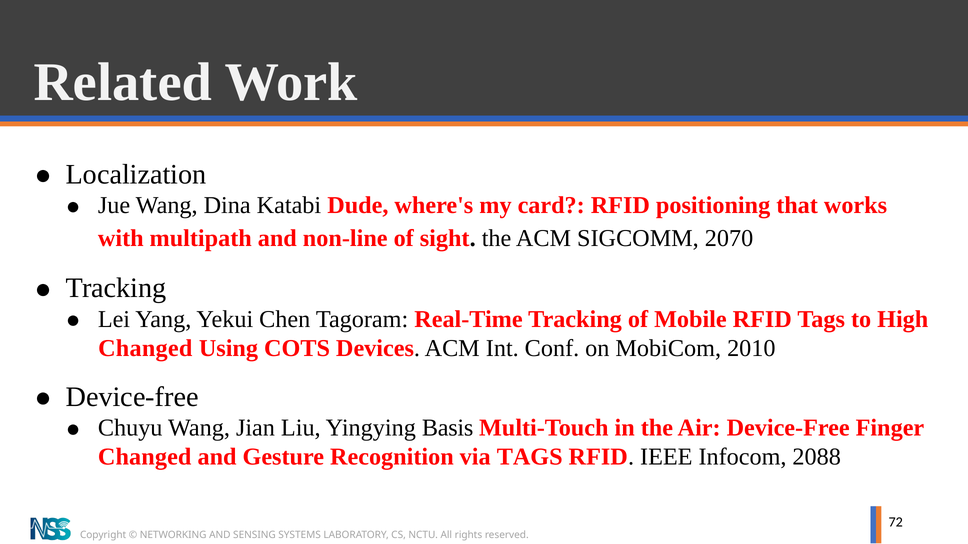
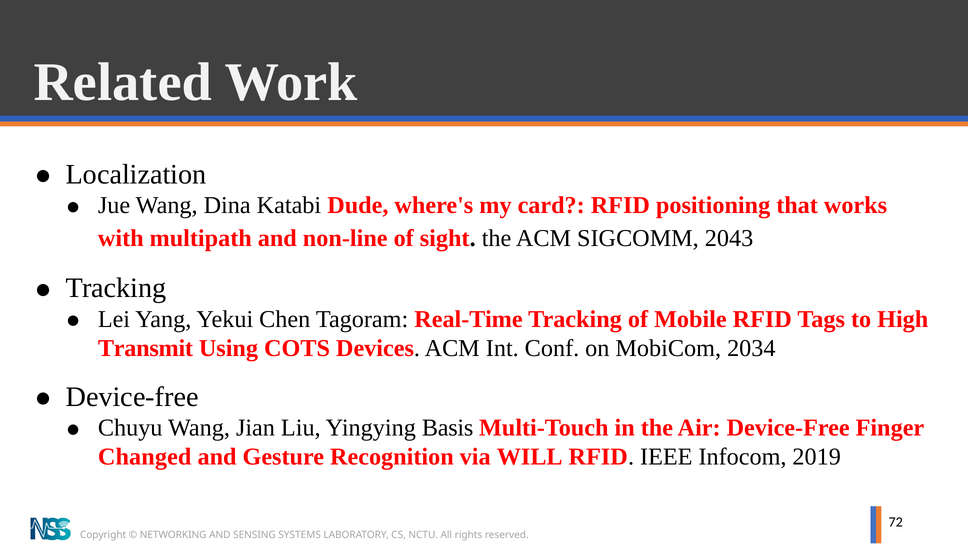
2070: 2070 -> 2043 (729, 239)
Changed: Changed -> Transmit (145, 348)
2010: 2010 -> 2034 (751, 348)
via TAGS: TAGS -> WILL (530, 457)
2088: 2088 -> 2019 (817, 457)
